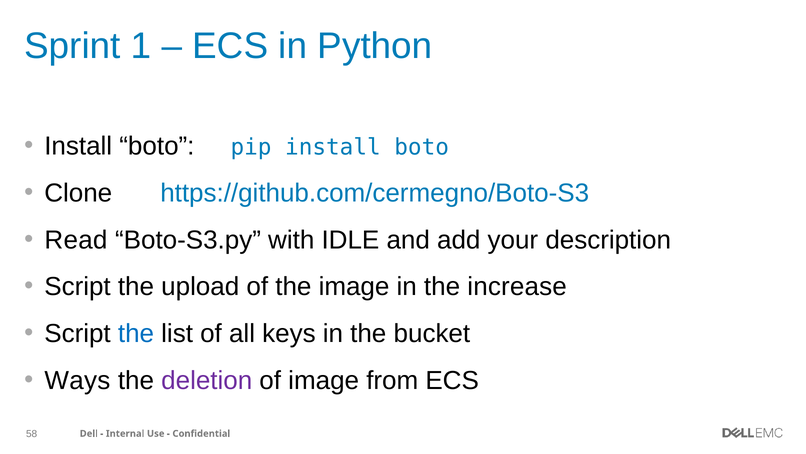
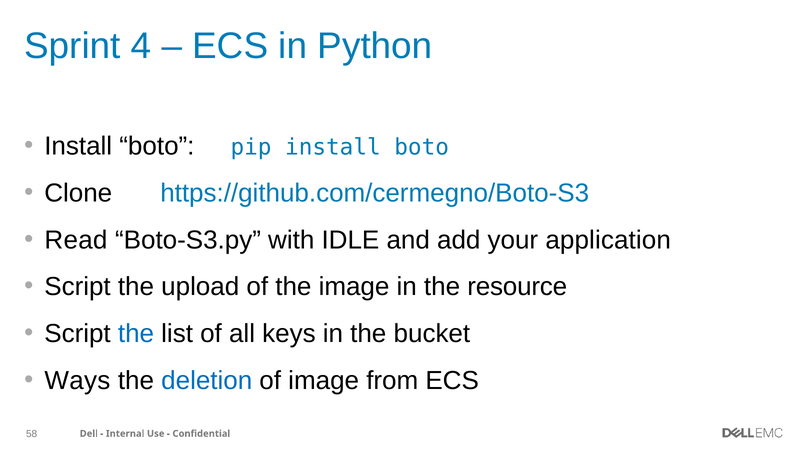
1: 1 -> 4 (141, 46)
description: description -> application (608, 240)
increase: increase -> resource (517, 286)
deletion colour: purple -> blue (207, 380)
